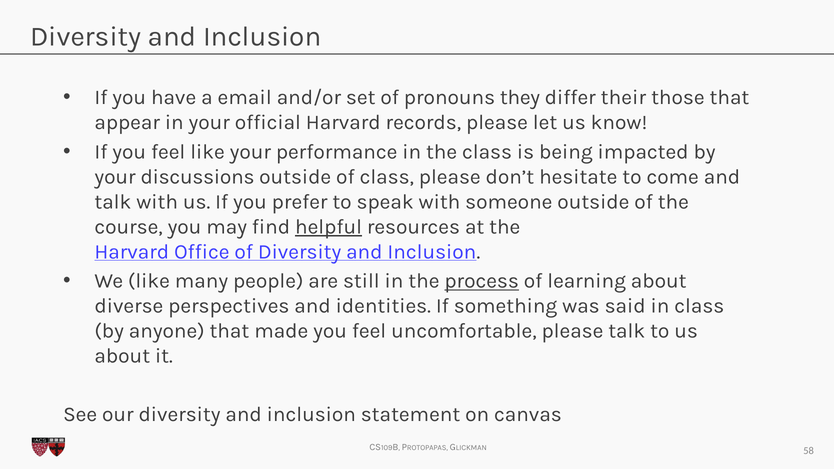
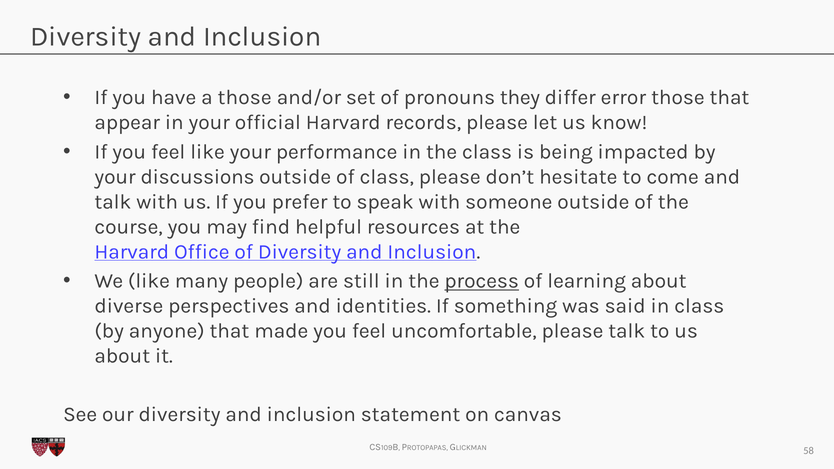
a email: email -> those (245, 98)
their: their -> error (623, 98)
helpful underline: present -> none (329, 227)
